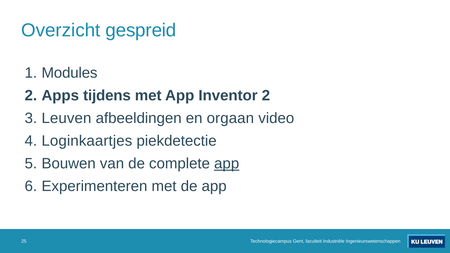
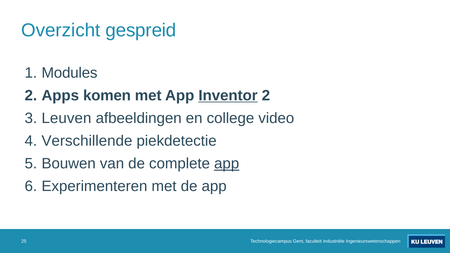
tijdens: tijdens -> komen (107, 96)
Inventor underline: none -> present (228, 96)
orgaan: orgaan -> college (230, 118)
Loginkaartjes: Loginkaartjes -> Verschillende (87, 141)
